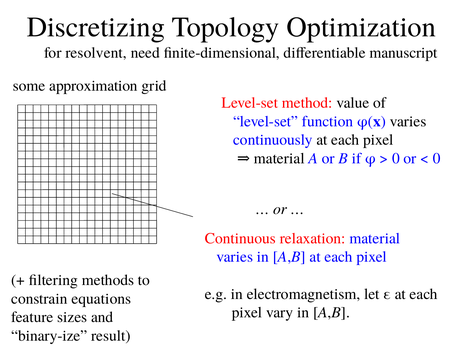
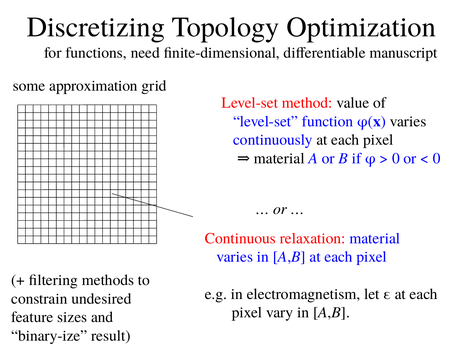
resolvent: resolvent -> functions (96, 53)
equations: equations -> undesired (101, 299)
